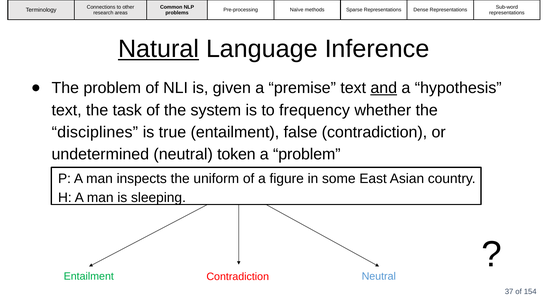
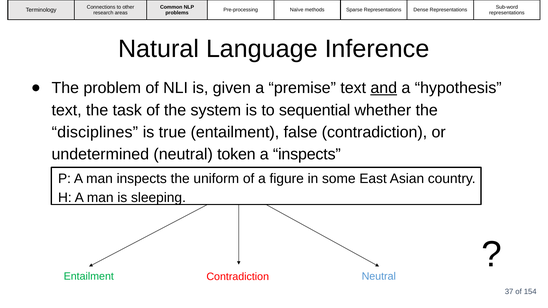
Natural underline: present -> none (159, 49)
frequency: frequency -> sequential (315, 110)
a problem: problem -> inspects (307, 154)
